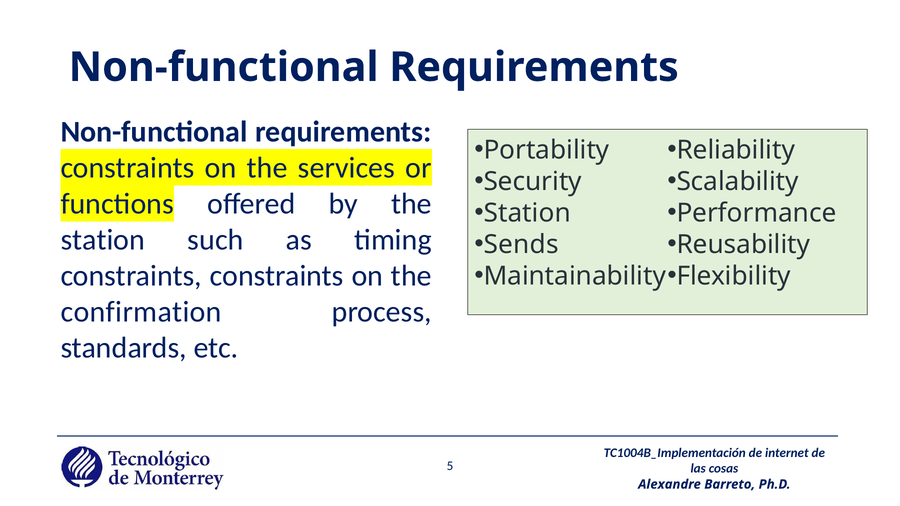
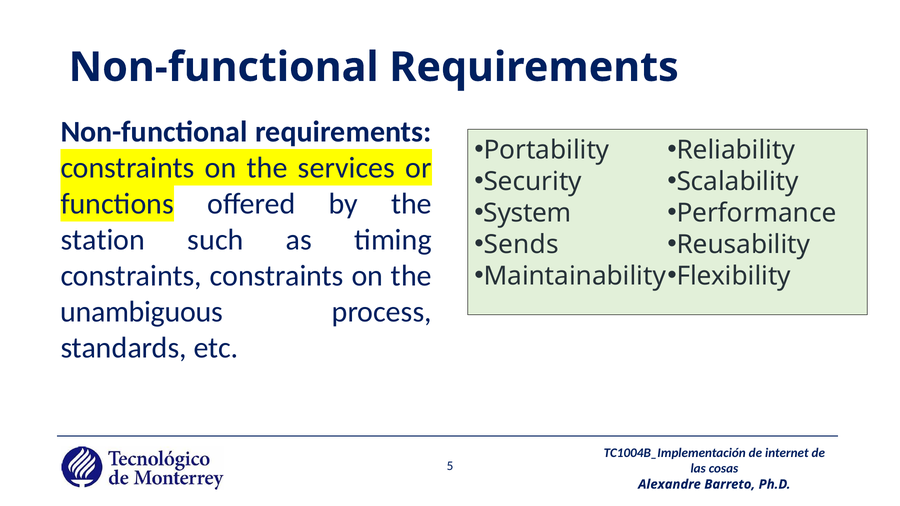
Station: Station -> System (527, 213)
confirmation: confirmation -> unambiguous (141, 312)
